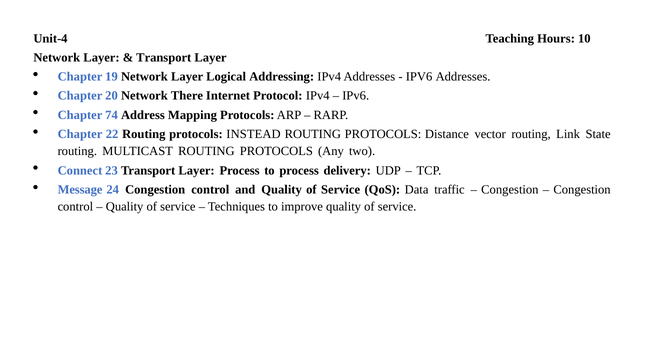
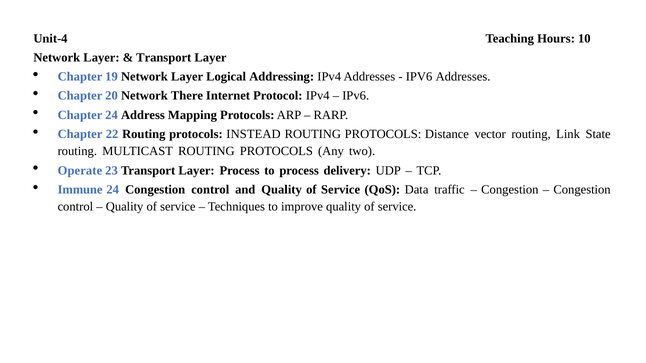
Chapter 74: 74 -> 24 (112, 115)
Connect: Connect -> Operate (80, 171)
Message: Message -> Immune (80, 190)
